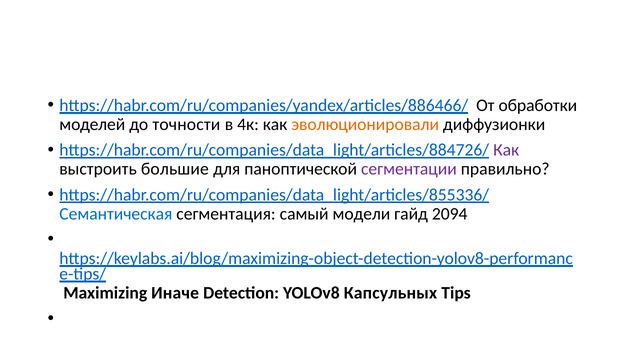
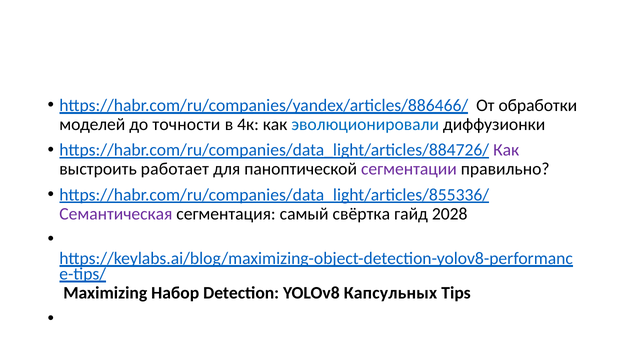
эволюционировали colour: orange -> blue (365, 125)
большие: большие -> работает (175, 169)
Семантическая colour: blue -> purple (116, 214)
модели: модели -> свёртка (361, 214)
2094: 2094 -> 2028 (450, 214)
Иначе: Иначе -> Набор (175, 293)
